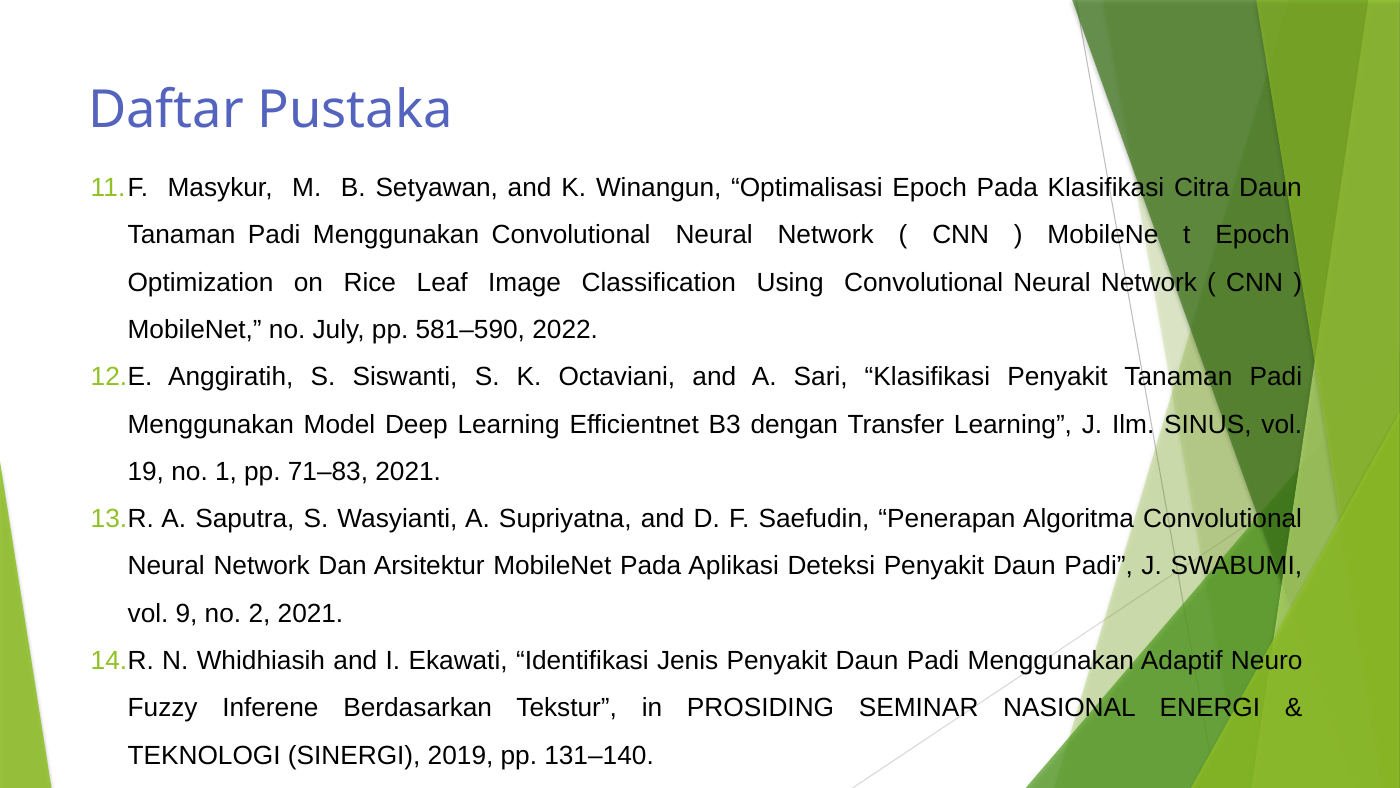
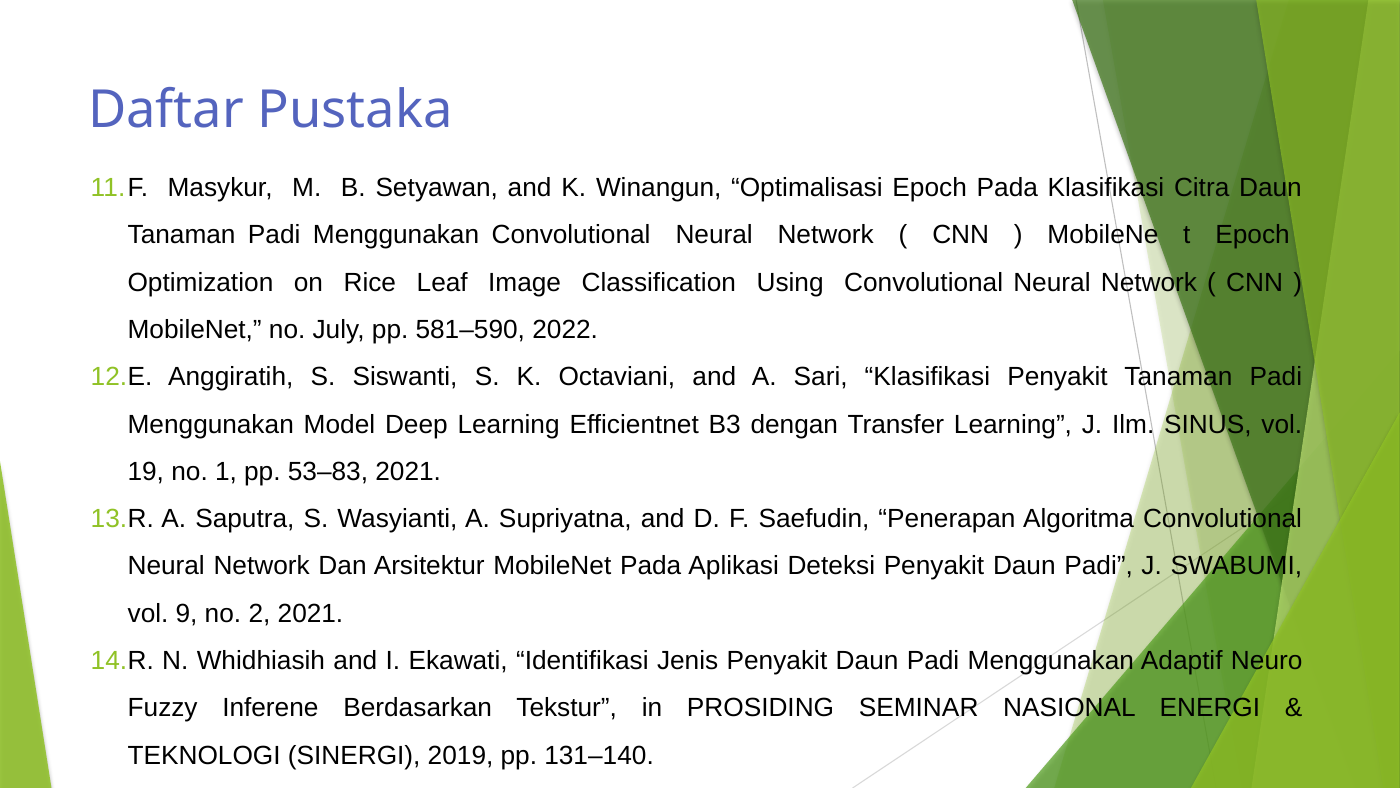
71–83: 71–83 -> 53–83 (328, 471)
